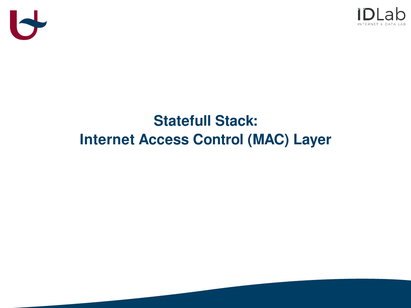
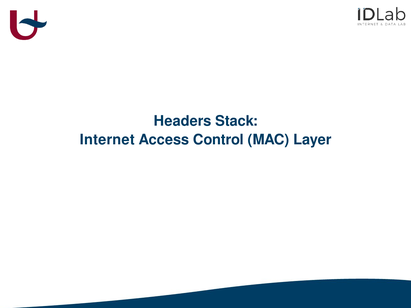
Statefull: Statefull -> Headers (182, 121)
